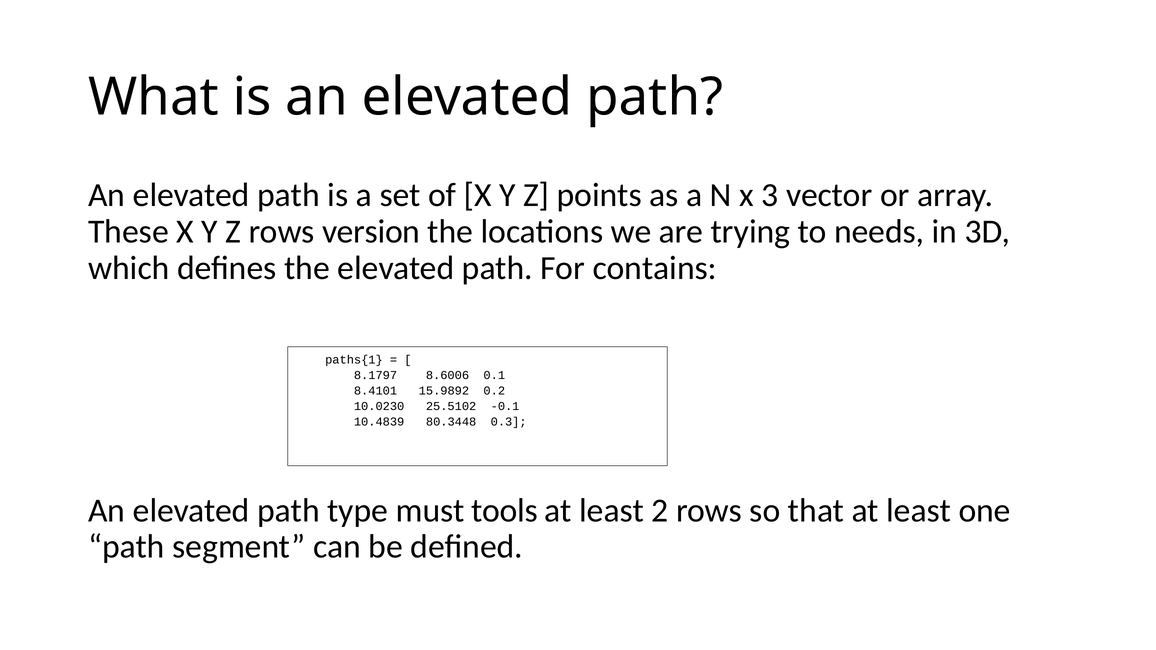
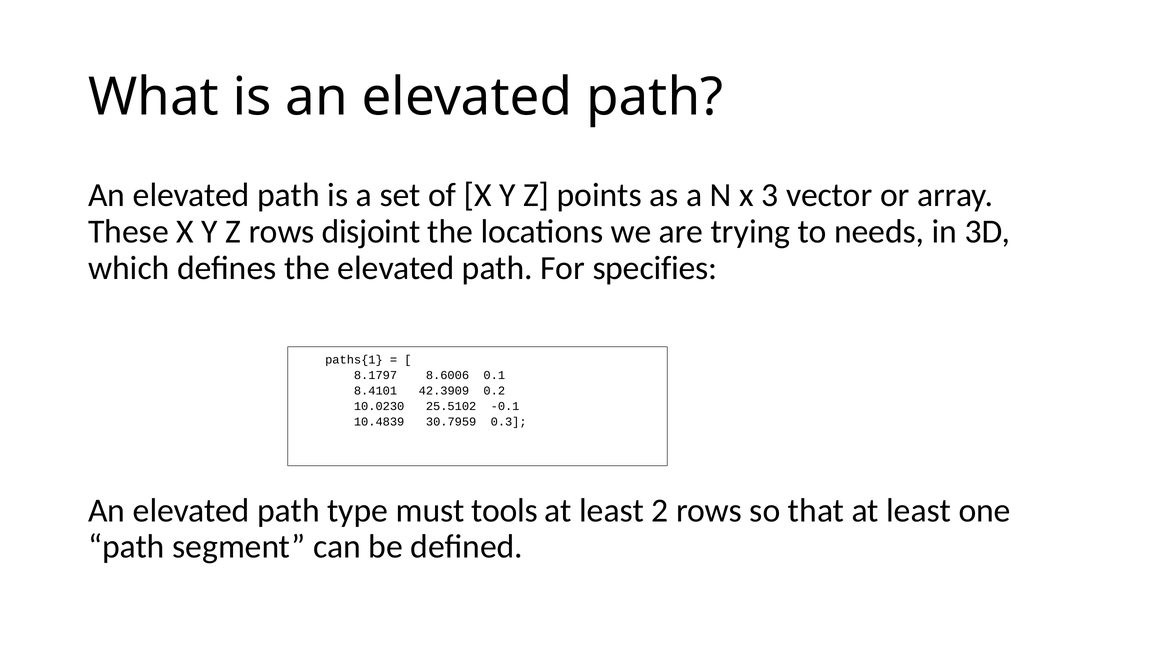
version: version -> disjoint (371, 232)
contains: contains -> specifies (655, 268)
15.9892: 15.9892 -> 42.3909 (444, 391)
80.3448: 80.3448 -> 30.7959 (451, 422)
